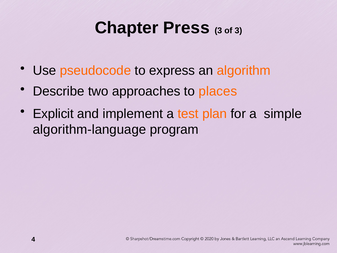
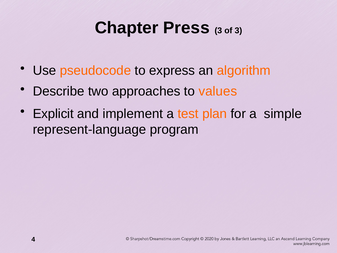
places: places -> values (218, 91)
algorithm-language: algorithm-language -> represent-language (90, 129)
